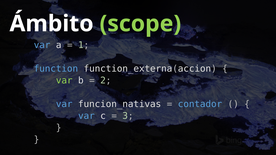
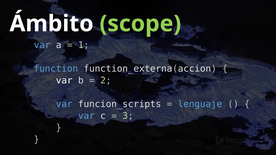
var colour: light green -> white (64, 81)
funcion_nativas: funcion_nativas -> funcion_scripts (120, 104)
contador: contador -> lenguaje (200, 104)
